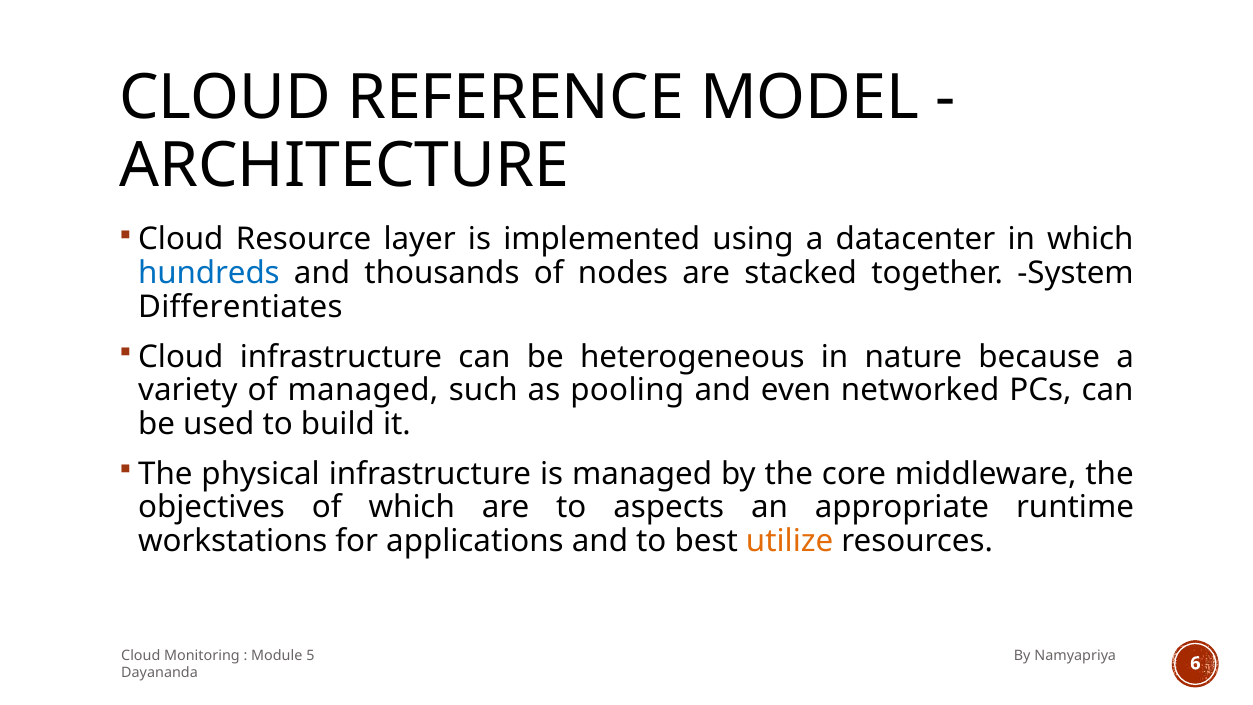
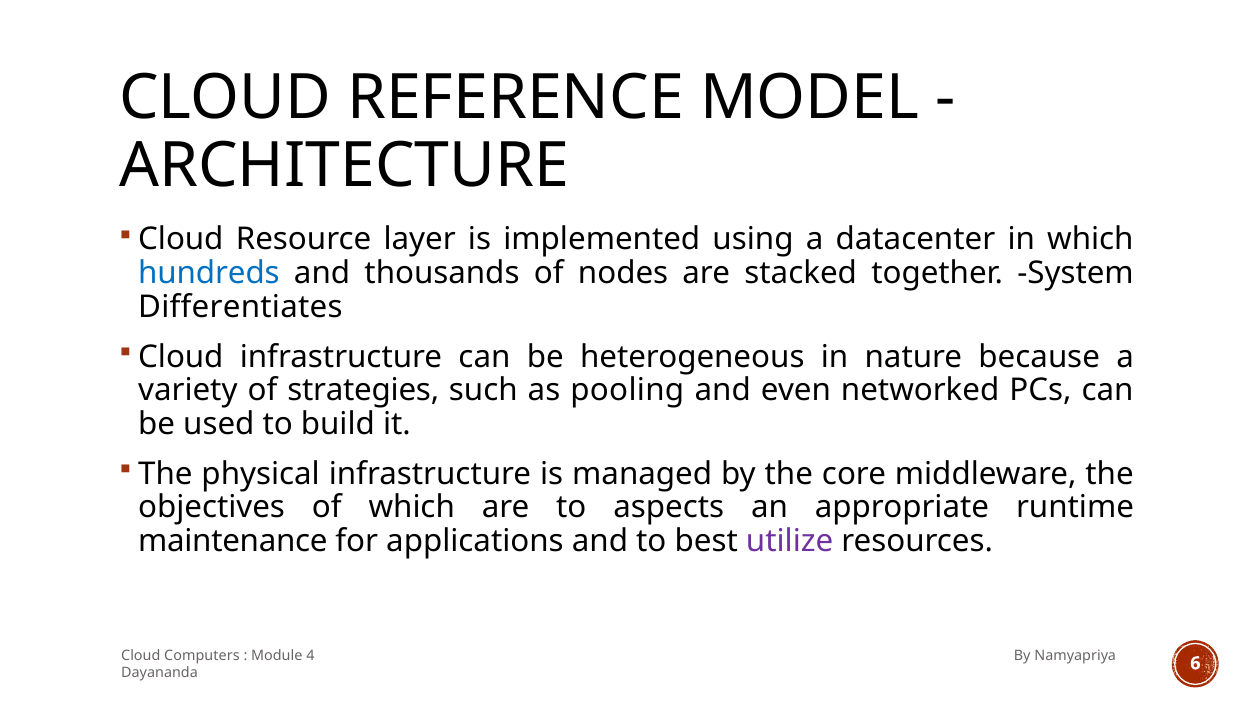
of managed: managed -> strategies (363, 390)
workstations: workstations -> maintenance (233, 541)
utilize colour: orange -> purple (790, 541)
Monitoring: Monitoring -> Computers (202, 656)
5: 5 -> 4 (310, 656)
